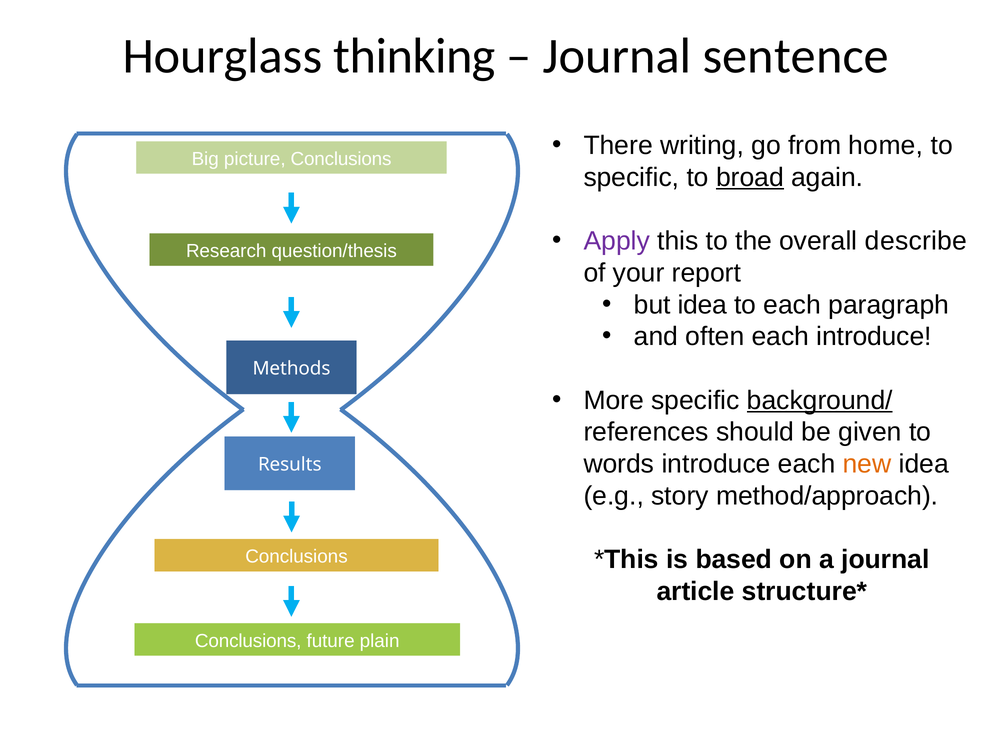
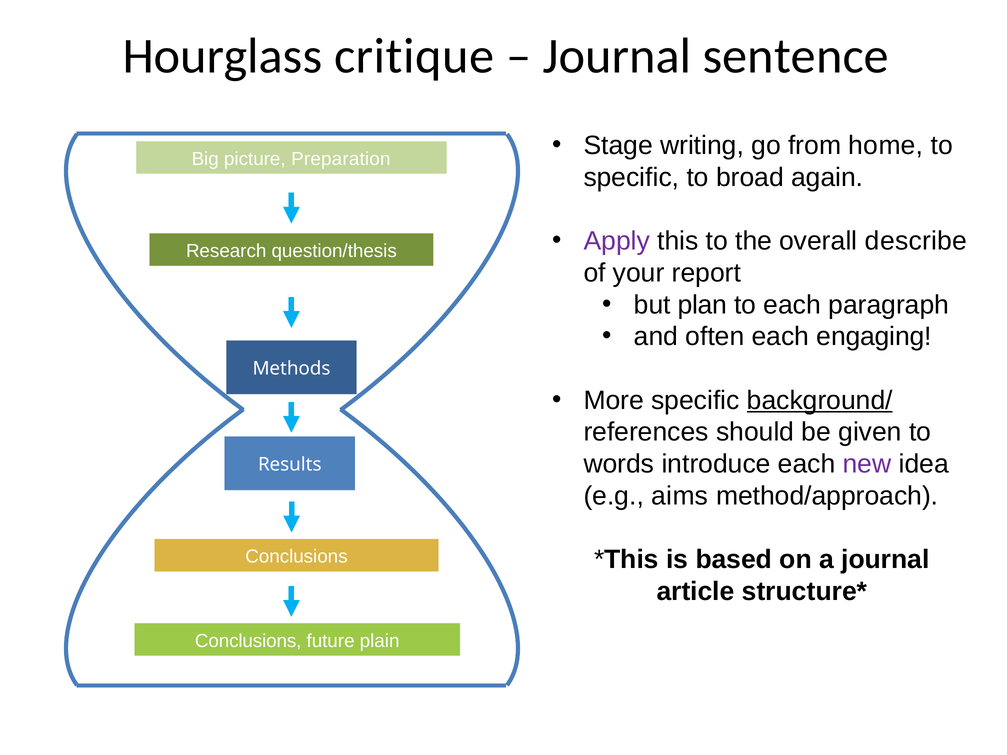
thinking: thinking -> critique (414, 56)
There: There -> Stage (618, 145)
picture Conclusions: Conclusions -> Preparation (341, 159)
broad underline: present -> none (750, 177)
but idea: idea -> plan (702, 305)
each introduce: introduce -> engaging (874, 337)
new colour: orange -> purple (867, 464)
story: story -> aims (680, 496)
